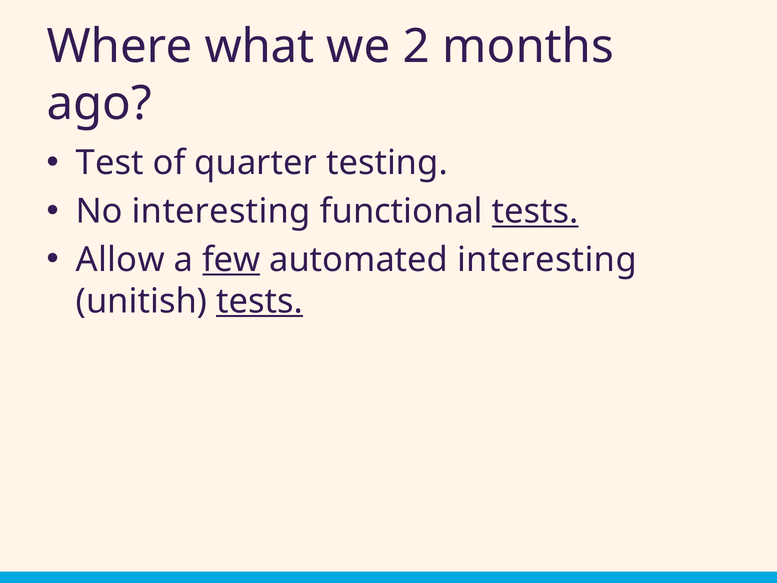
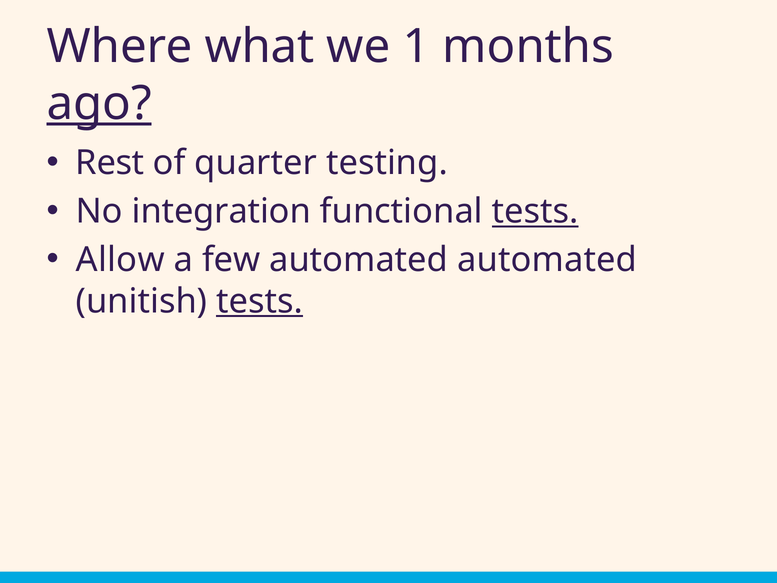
2: 2 -> 1 (416, 47)
ago underline: none -> present (99, 104)
Test: Test -> Rest (110, 163)
No interesting: interesting -> integration (221, 211)
few underline: present -> none (231, 260)
automated interesting: interesting -> automated (547, 260)
